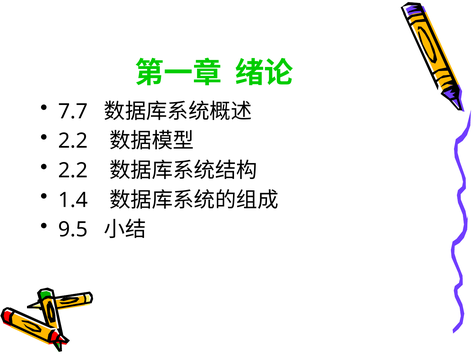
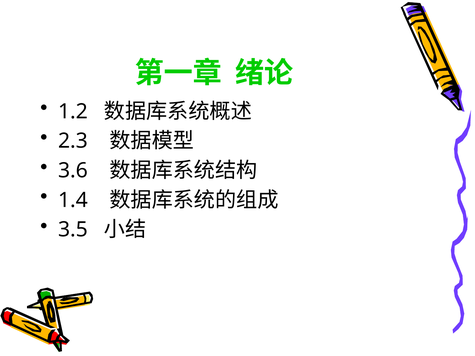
7.7: 7.7 -> 1.2 (73, 111)
2.2: 2.2 -> 2.3 (73, 141)
2.2: 2.2 -> 3.6 (73, 171)
9.5: 9.5 -> 3.5 (73, 230)
